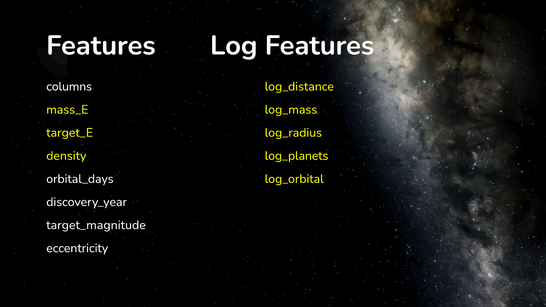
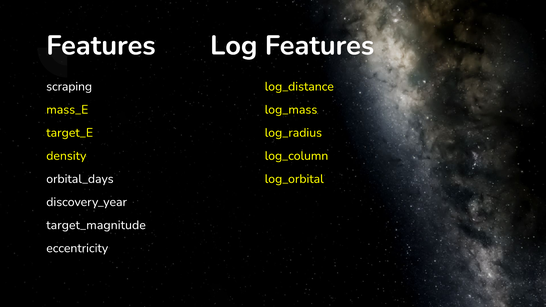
columns: columns -> scraping (69, 87)
log_planets: log_planets -> log_column (296, 156)
